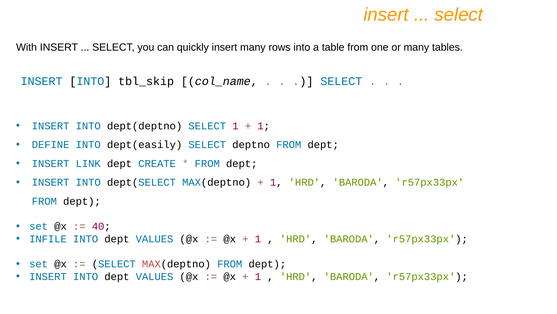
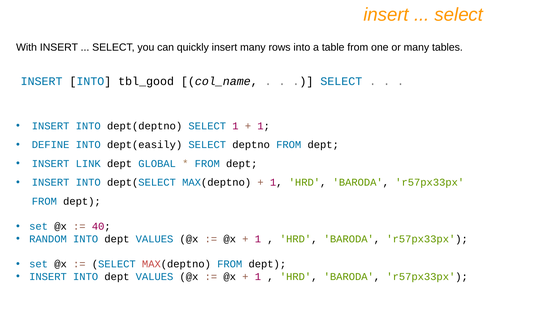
tbl_skip: tbl_skip -> tbl_good (146, 81)
CREATE: CREATE -> GLOBAL (157, 163)
INFILE: INFILE -> RANDOM (48, 238)
